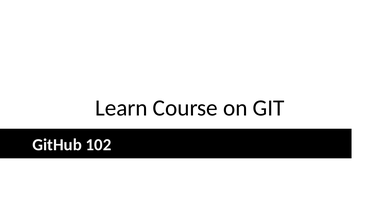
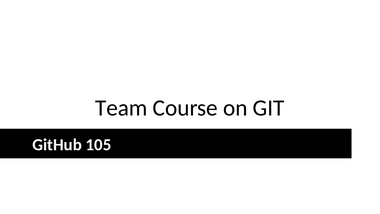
Learn: Learn -> Team (121, 108)
102: 102 -> 105 (98, 145)
